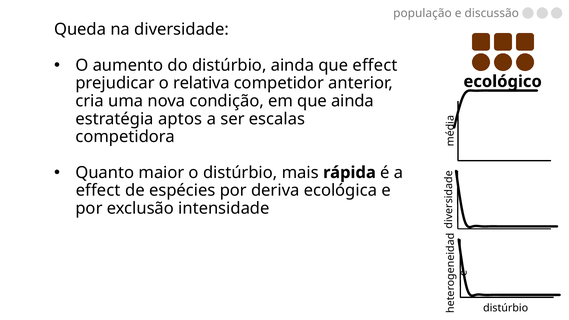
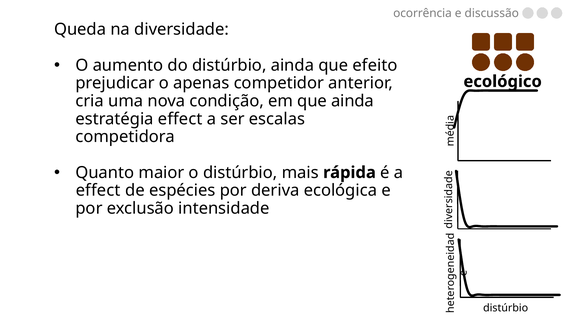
população: população -> ocorrência (422, 13)
que effect: effect -> efeito (375, 65)
relativa: relativa -> apenas (201, 83)
estratégia aptos: aptos -> effect (180, 119)
